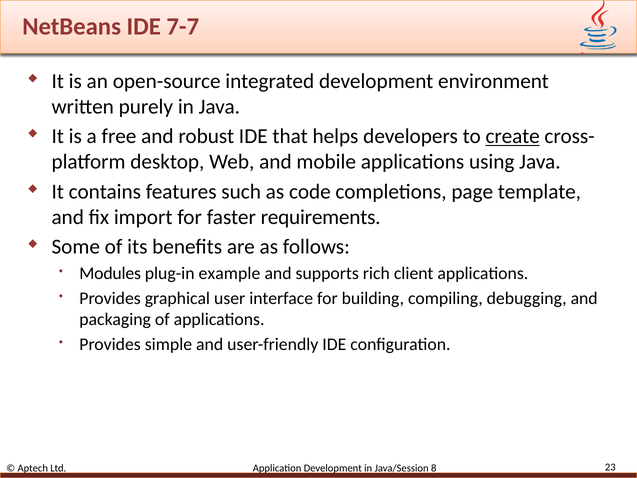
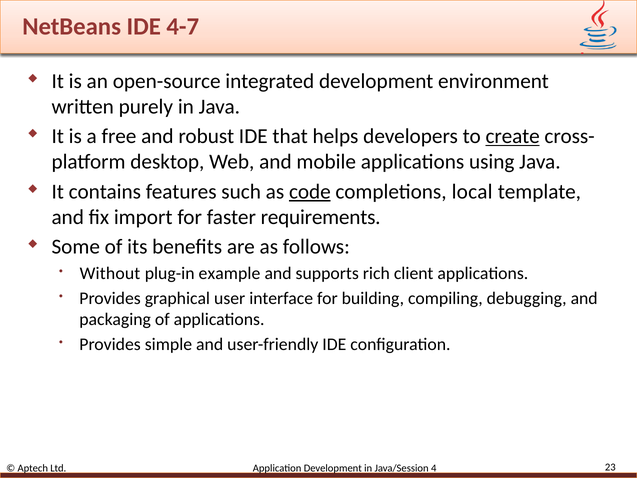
7-7: 7-7 -> 4-7 (183, 27)
code underline: none -> present (310, 192)
page: page -> local (472, 192)
Modules: Modules -> Without (110, 273)
8: 8 -> 4 (434, 468)
